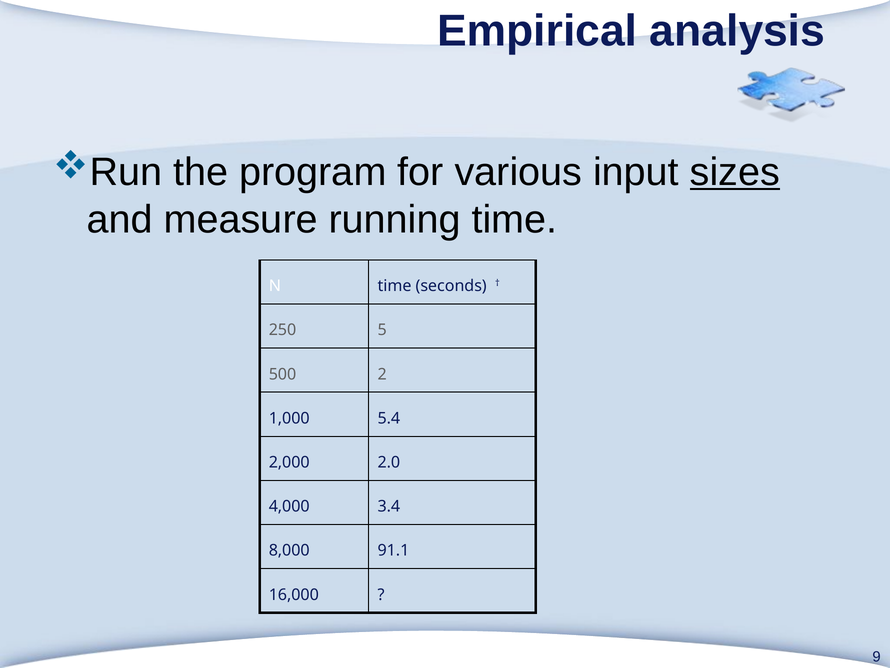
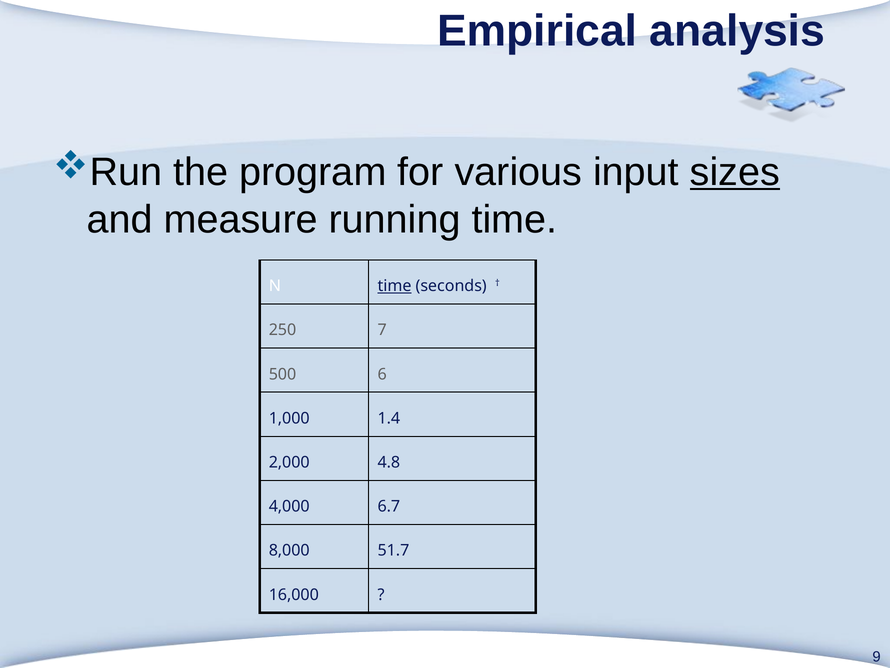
time underline: none -> present (395, 286)
5: 5 -> 7 (382, 330)
2: 2 -> 6 (382, 374)
5.4: 5.4 -> 1.4 (389, 418)
2.0: 2.0 -> 4.8 (389, 462)
3.4: 3.4 -> 6.7 (389, 506)
91.1: 91.1 -> 51.7 (393, 550)
